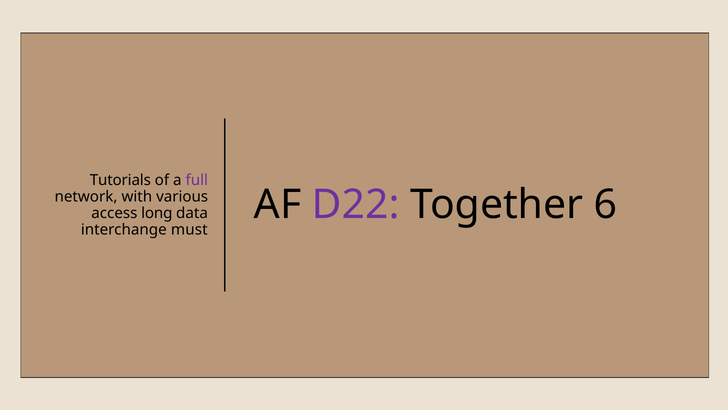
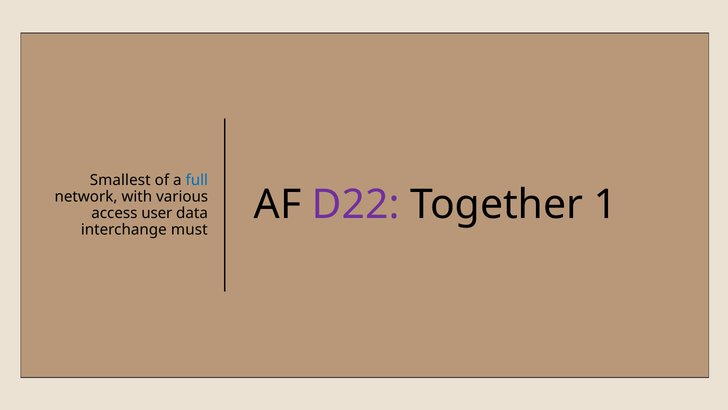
Tutorials: Tutorials -> Smallest (120, 180)
full colour: purple -> blue (197, 180)
long: long -> user (157, 213)
6: 6 -> 1 (606, 204)
